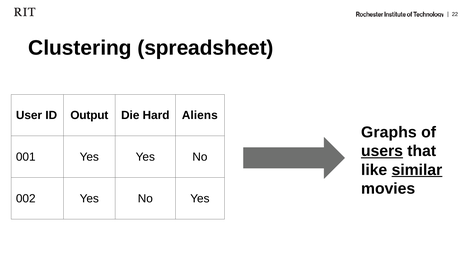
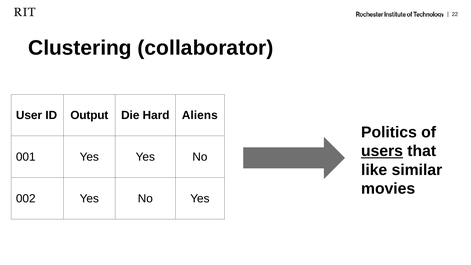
spreadsheet: spreadsheet -> collaborator (206, 48)
Graphs: Graphs -> Politics (389, 132)
similar underline: present -> none (417, 170)
